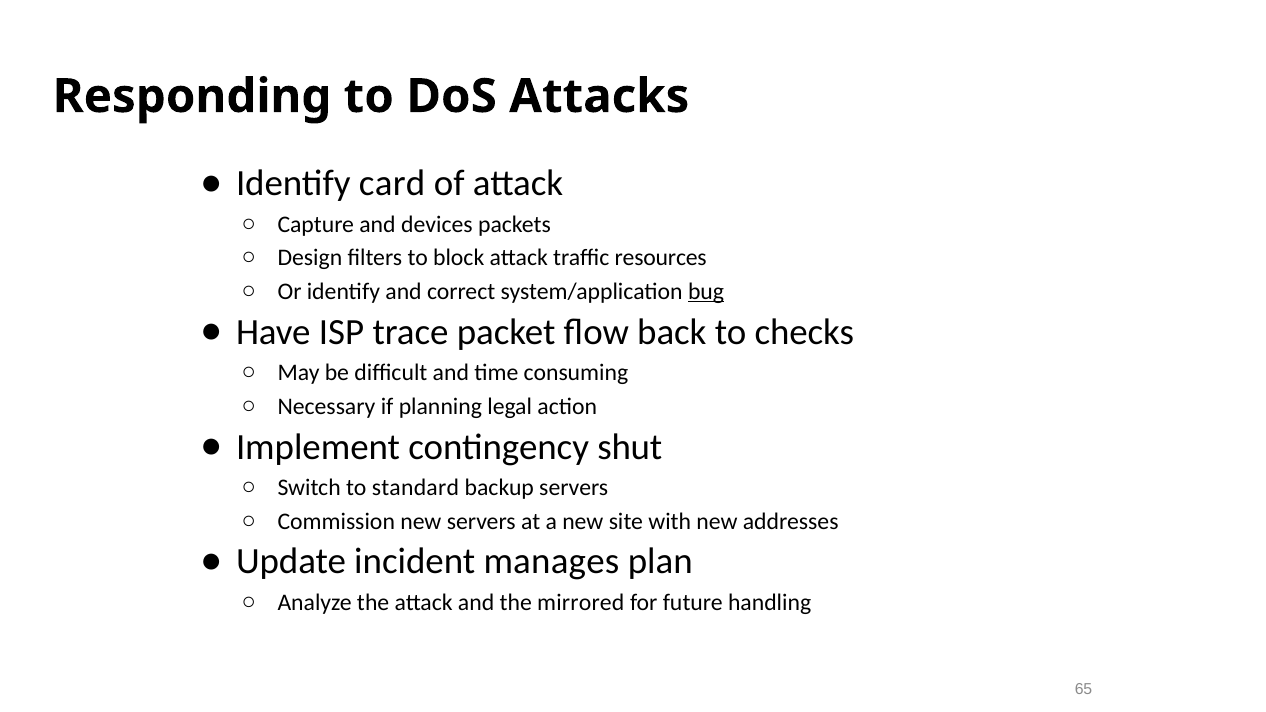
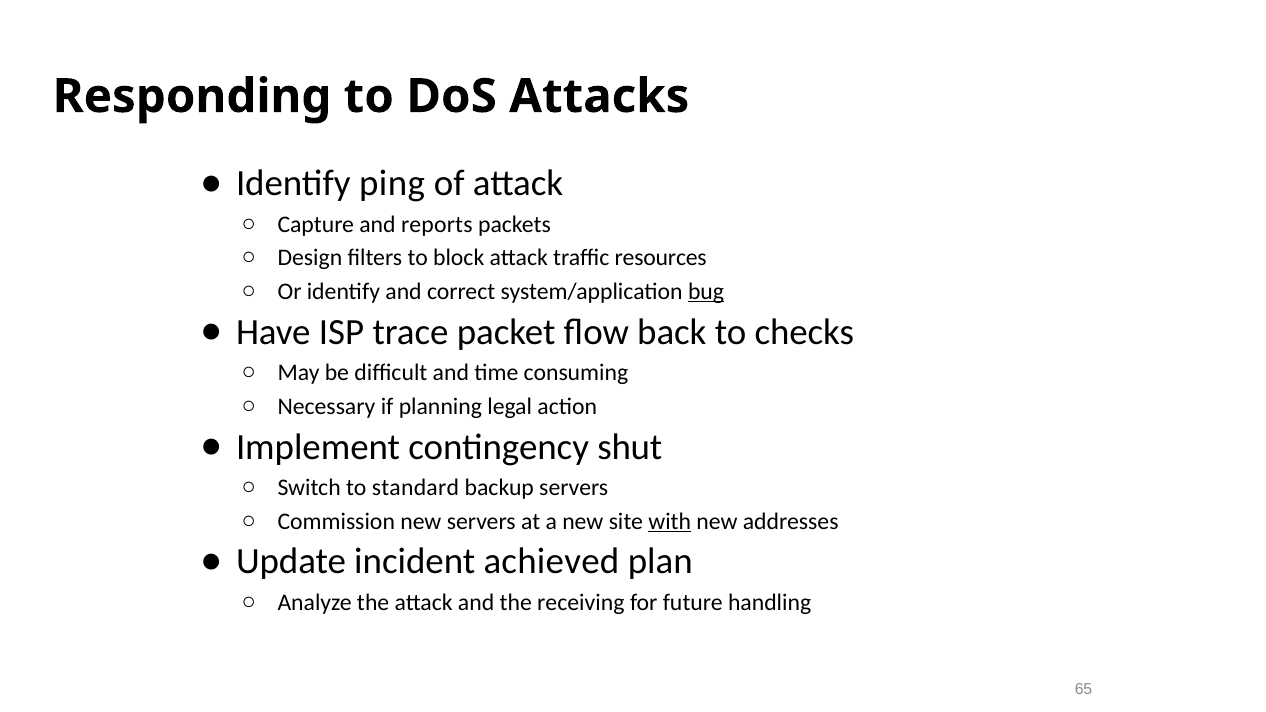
card: card -> ping (392, 184)
devices: devices -> reports (437, 224)
with underline: none -> present (670, 521)
manages: manages -> achieved (551, 562)
mirrored: mirrored -> receiving (581, 603)
